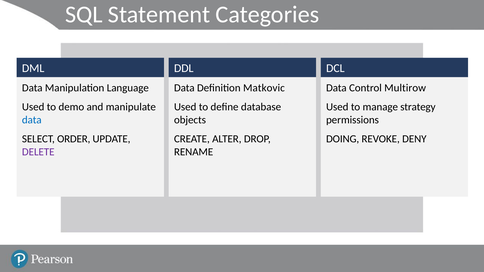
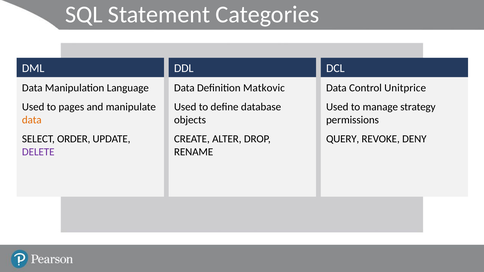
Multirow: Multirow -> Unitprice (405, 88)
demo: demo -> pages (71, 107)
data colour: blue -> orange (32, 120)
DOING: DOING -> QUERY (343, 139)
